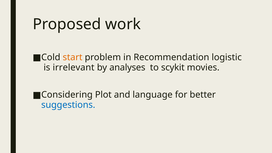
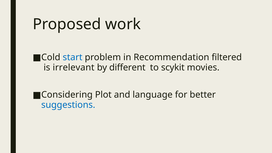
start colour: orange -> blue (73, 57)
logistic: logistic -> filtered (227, 57)
analyses: analyses -> different (127, 67)
